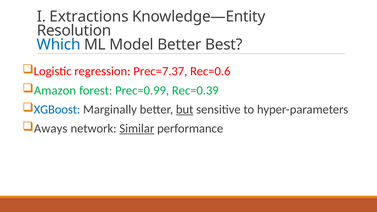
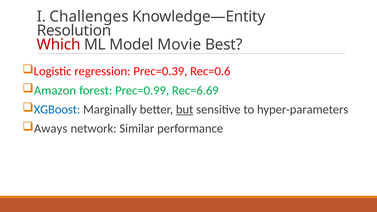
Extractions: Extractions -> Challenges (89, 16)
Which colour: blue -> red (59, 45)
Model Better: Better -> Movie (179, 45)
Prec=7.37: Prec=7.37 -> Prec=0.39 (160, 71)
Rec=0.39: Rec=0.39 -> Rec=6.69 (195, 90)
Similar underline: present -> none (137, 129)
